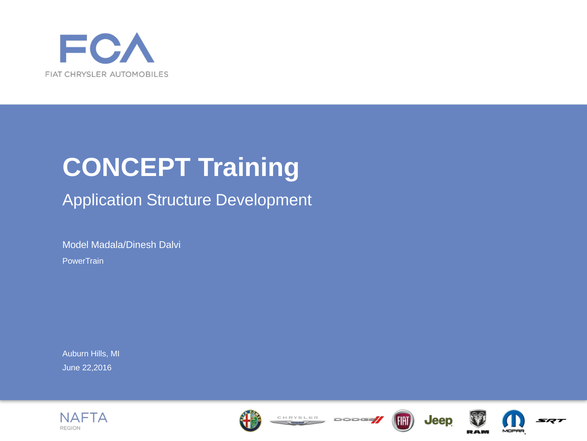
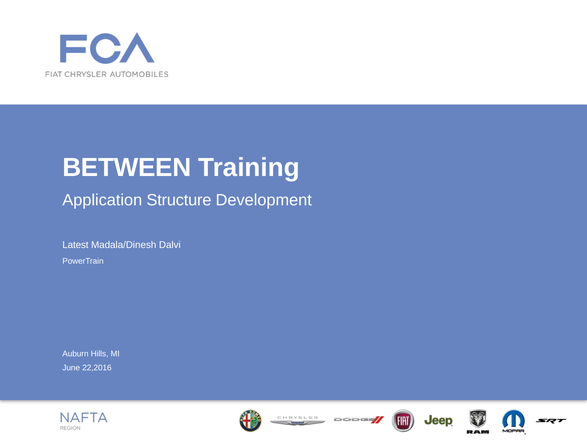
CONCEPT: CONCEPT -> BETWEEN (127, 167)
Model: Model -> Latest (75, 245)
